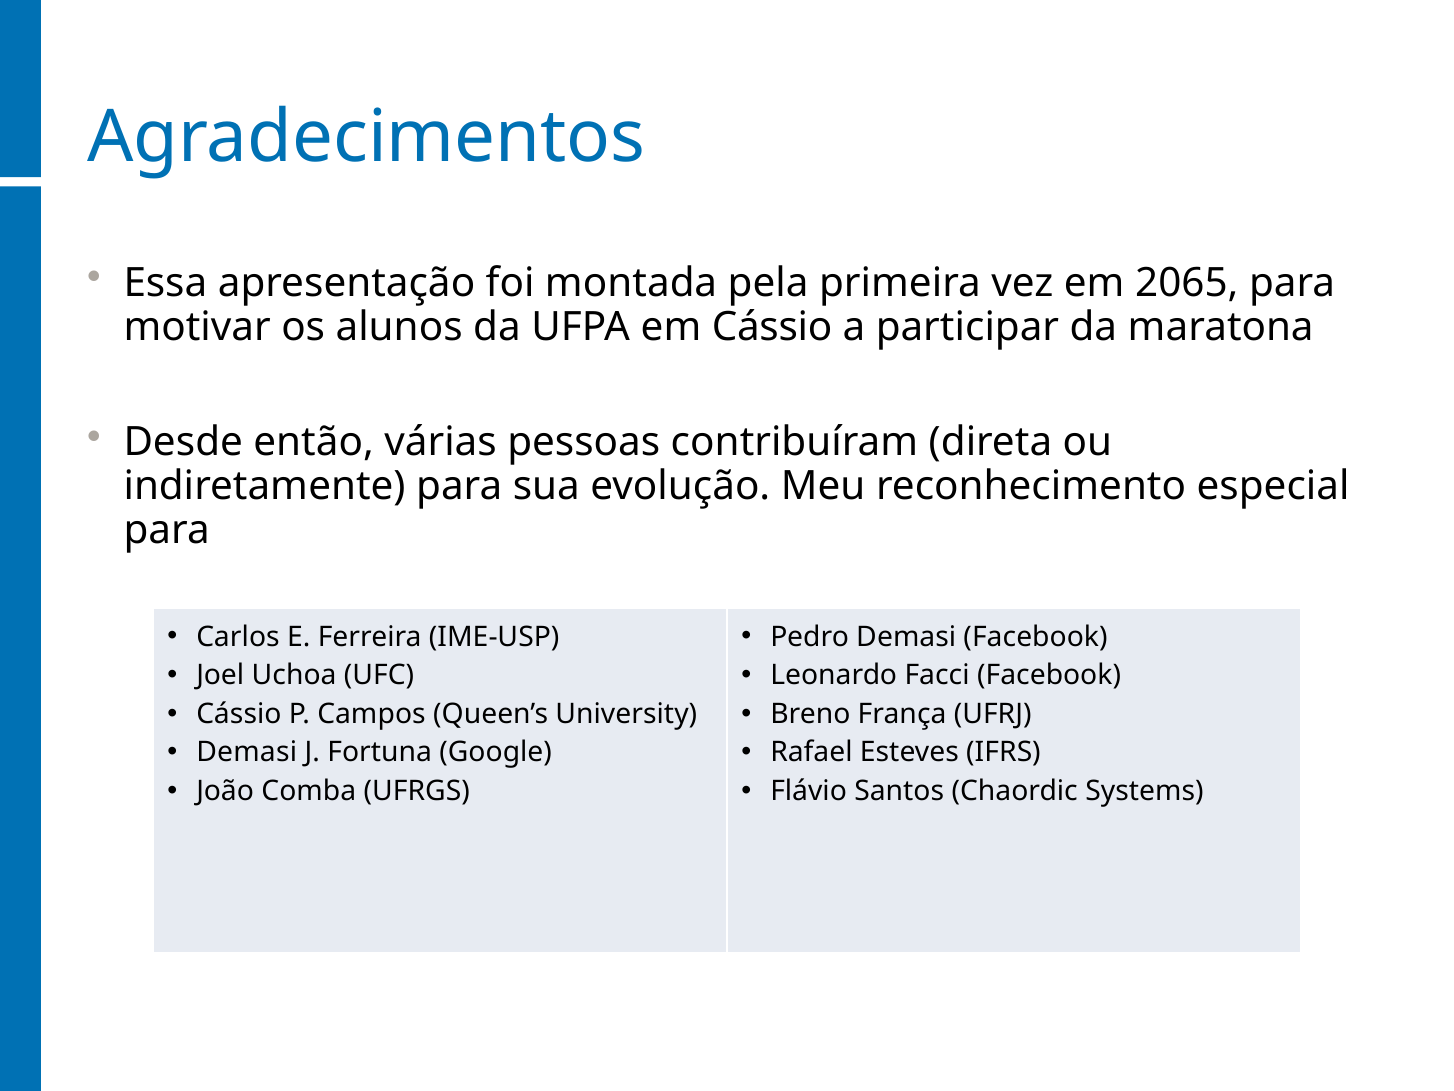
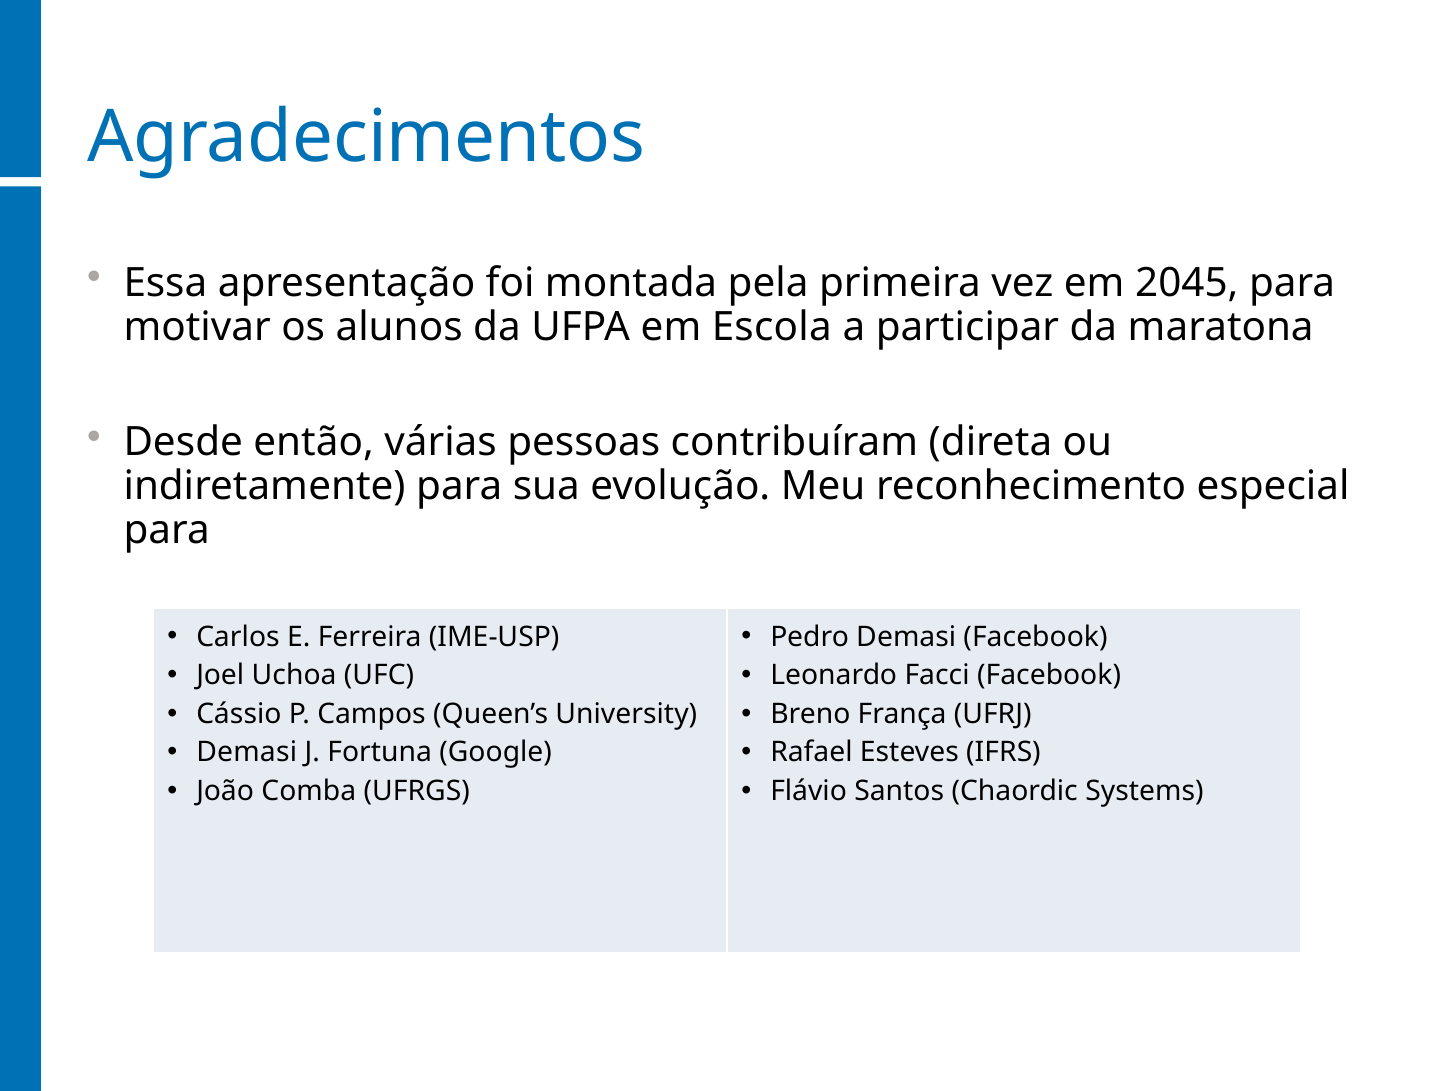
2065: 2065 -> 2045 (1187, 283)
em Cássio: Cássio -> Escola (772, 327)
